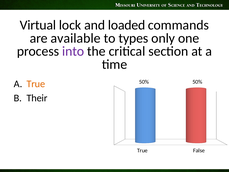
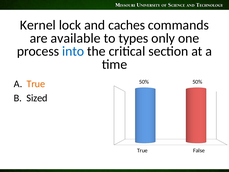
Virtual: Virtual -> Kernel (38, 25)
loaded: loaded -> caches (127, 25)
into colour: purple -> blue (73, 51)
Their: Their -> Sized (37, 98)
